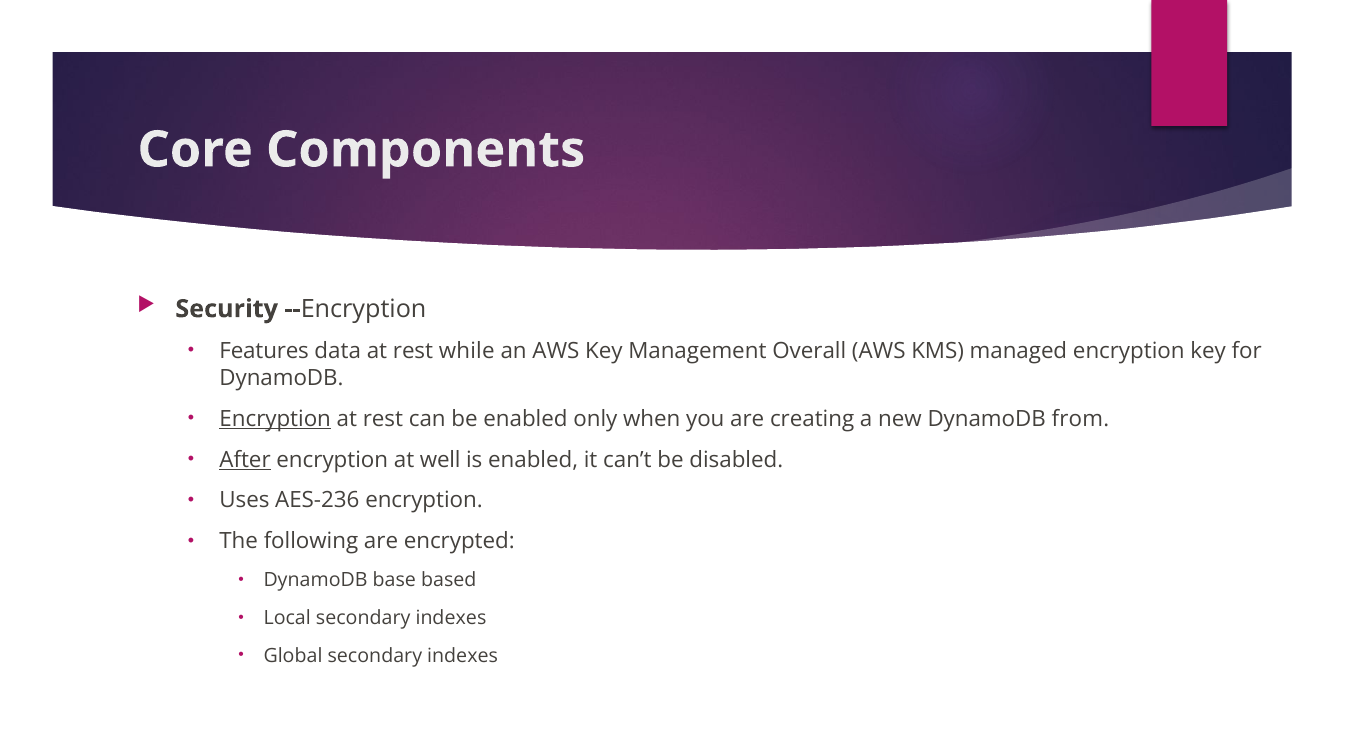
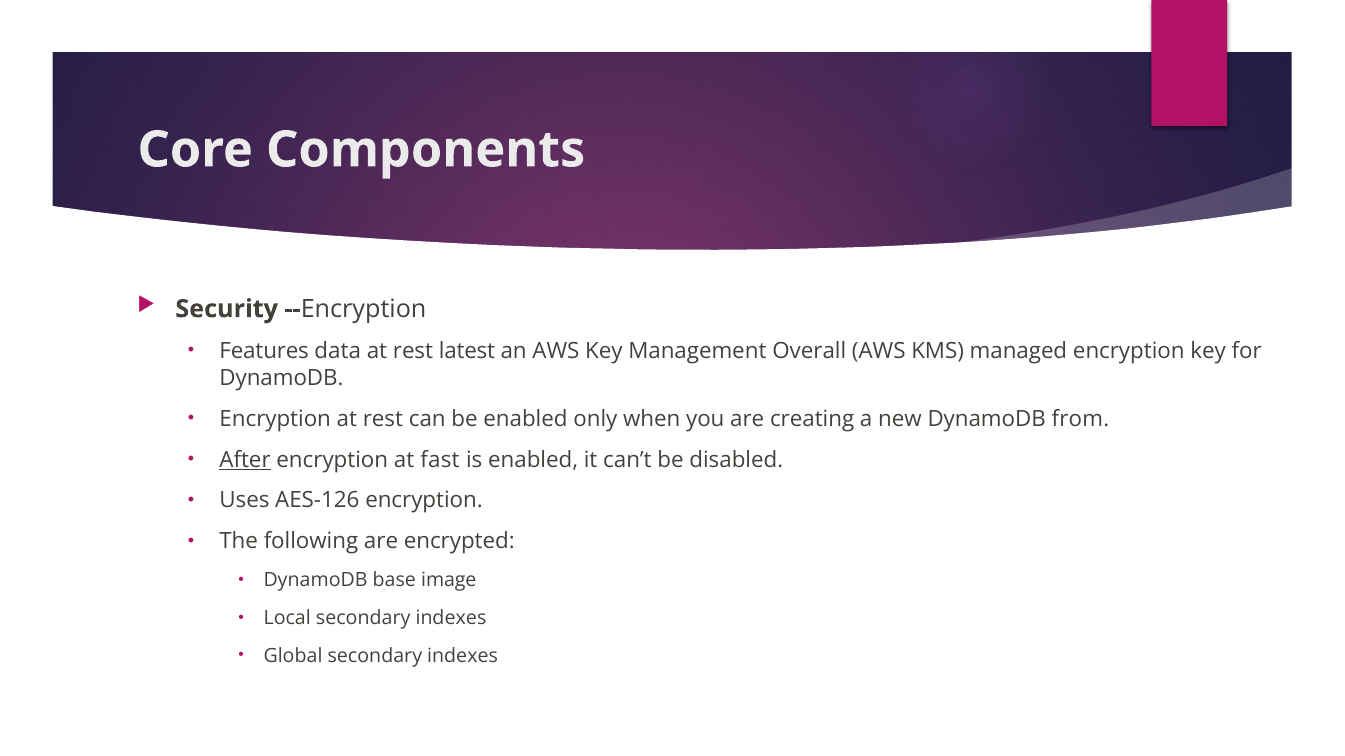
while: while -> latest (467, 352)
Encryption underline: present -> none (275, 419)
well: well -> fast (440, 460)
AES-236: AES-236 -> AES-126 (317, 501)
based: based -> image (449, 581)
